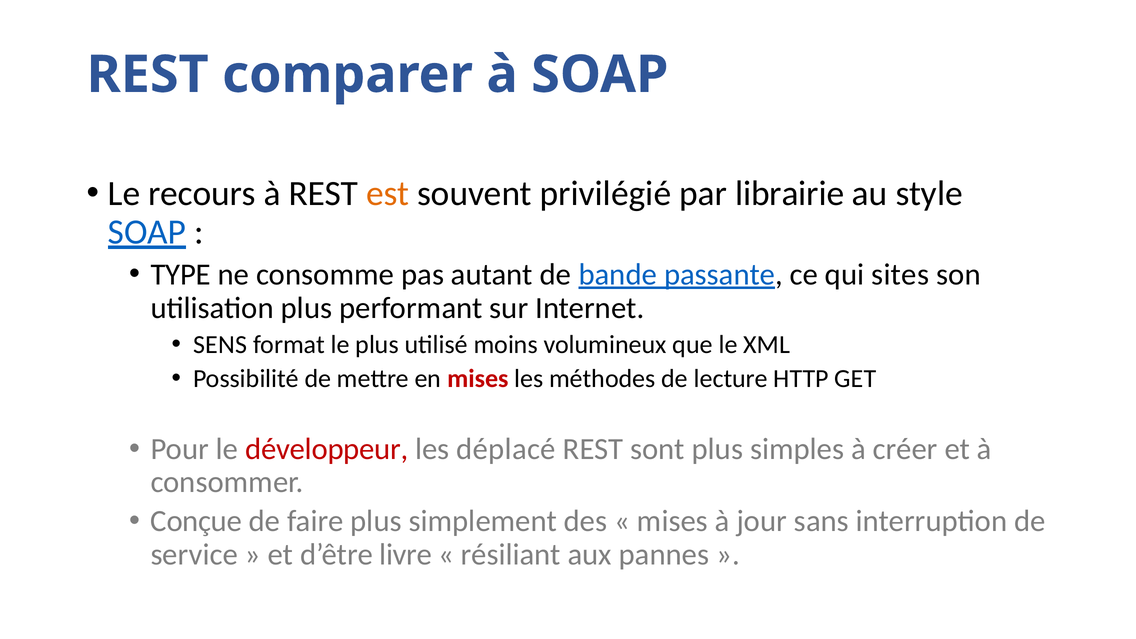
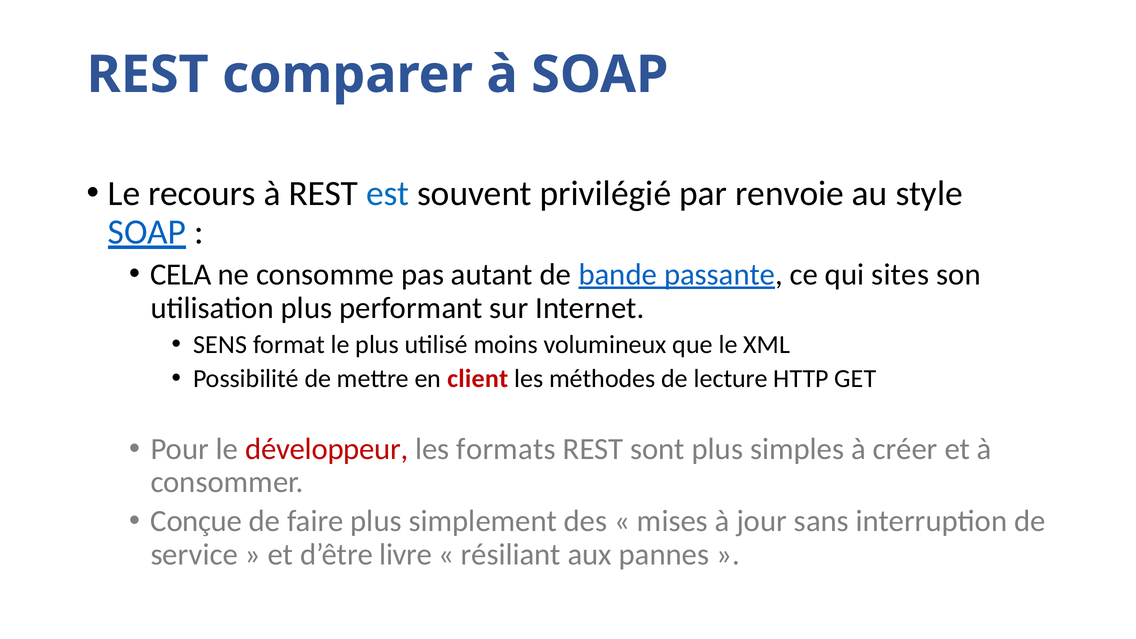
est colour: orange -> blue (388, 193)
librairie: librairie -> renvoie (790, 193)
TYPE: TYPE -> CELA (181, 275)
en mises: mises -> client (478, 378)
déplacé: déplacé -> formats (506, 449)
